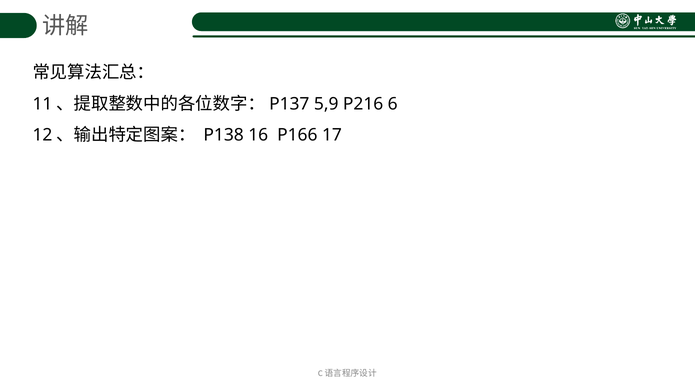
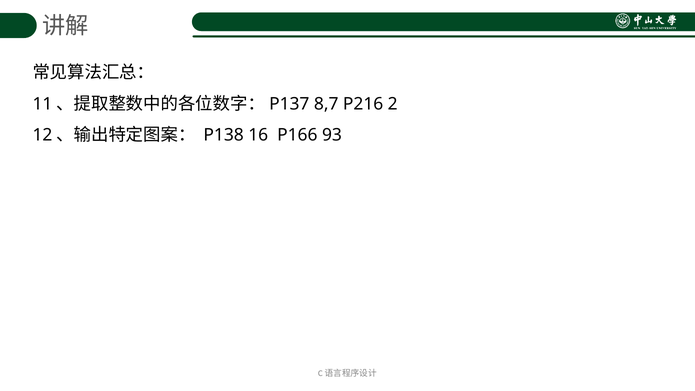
5,9: 5,9 -> 8,7 (326, 104)
6: 6 -> 2 (393, 104)
17: 17 -> 93 (332, 135)
